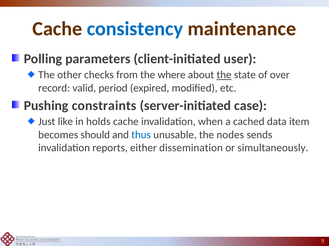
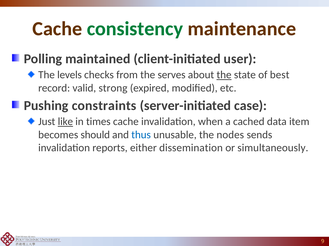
consistency colour: blue -> green (135, 29)
parameters: parameters -> maintained (98, 59)
other: other -> levels (70, 75)
where: where -> serves (172, 75)
over: over -> best (280, 75)
period: period -> strong (113, 88)
like underline: none -> present (65, 122)
holds: holds -> times (98, 122)
